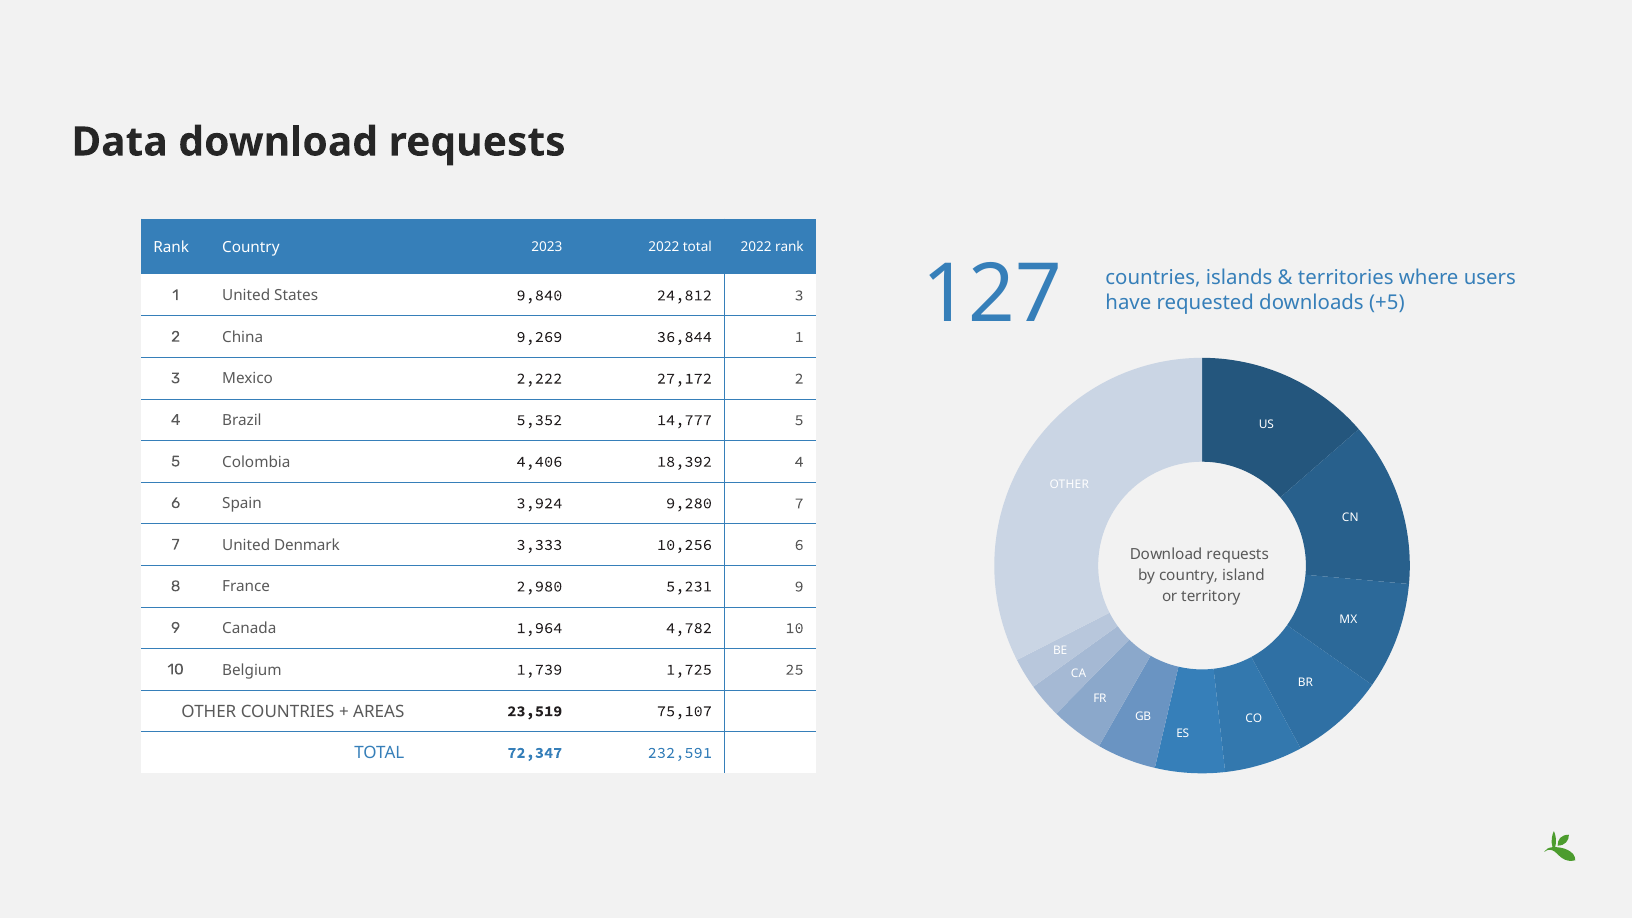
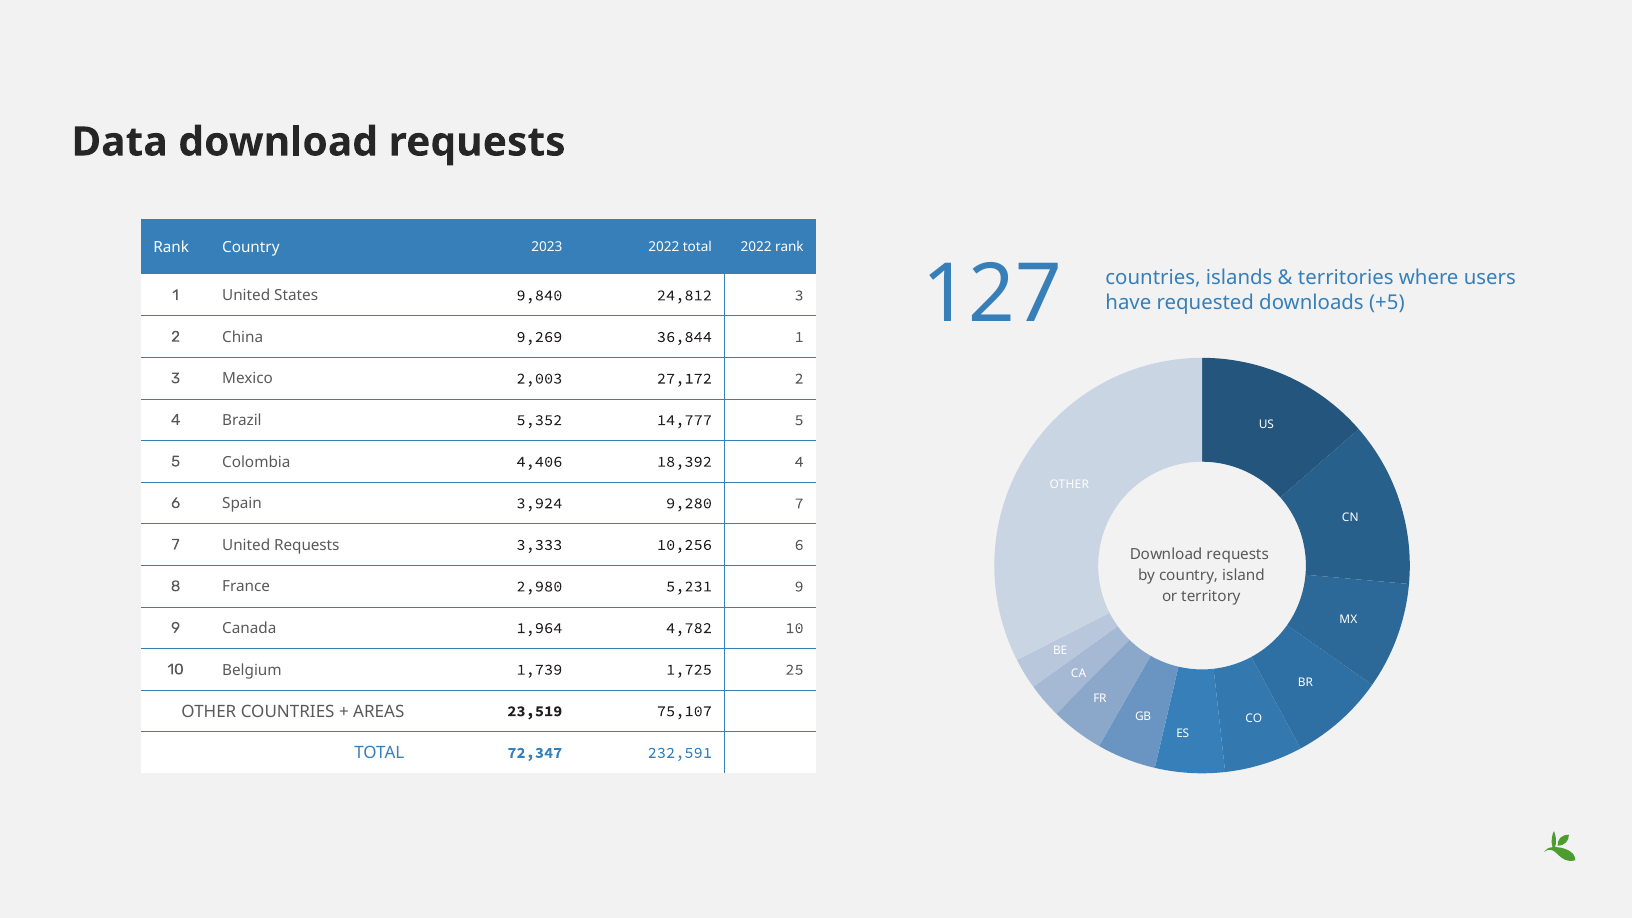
2,222: 2,222 -> 2,003 (539, 378)
United Denmark: Denmark -> Requests (307, 545)
